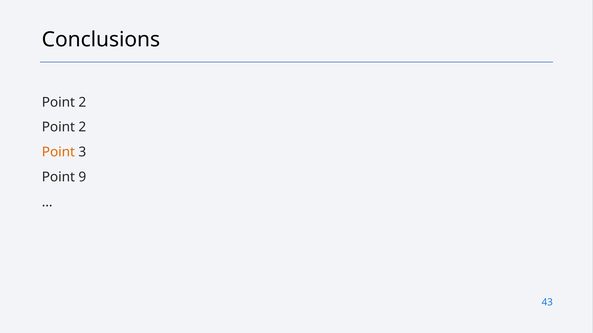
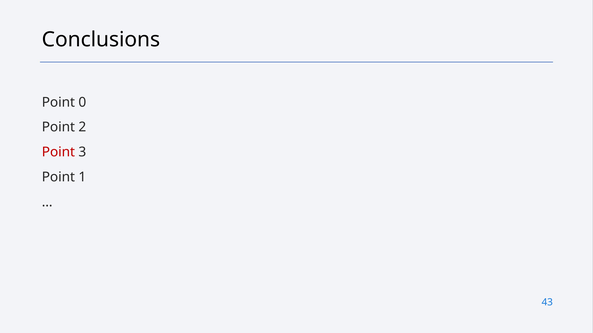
2: 2 -> 0 (82, 102)
Point colour: orange -> red (58, 152)
9: 9 -> 1 (82, 177)
